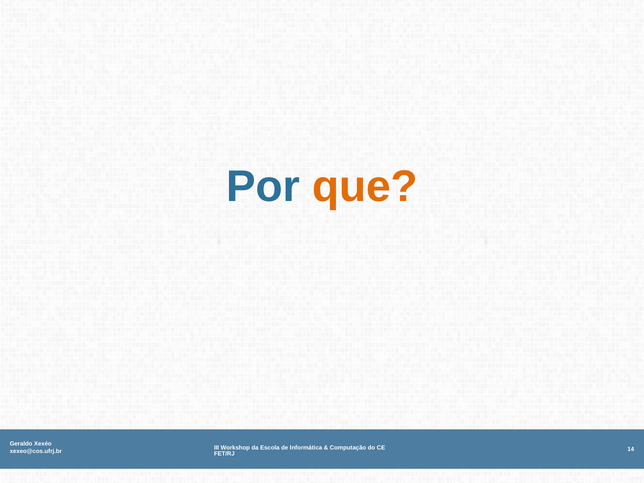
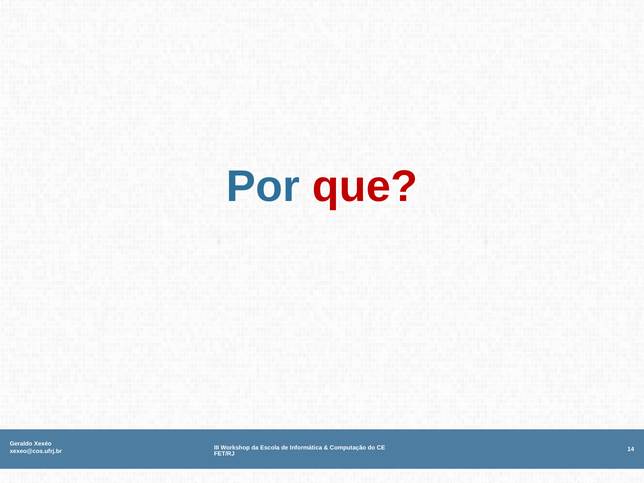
que colour: orange -> red (365, 186)
